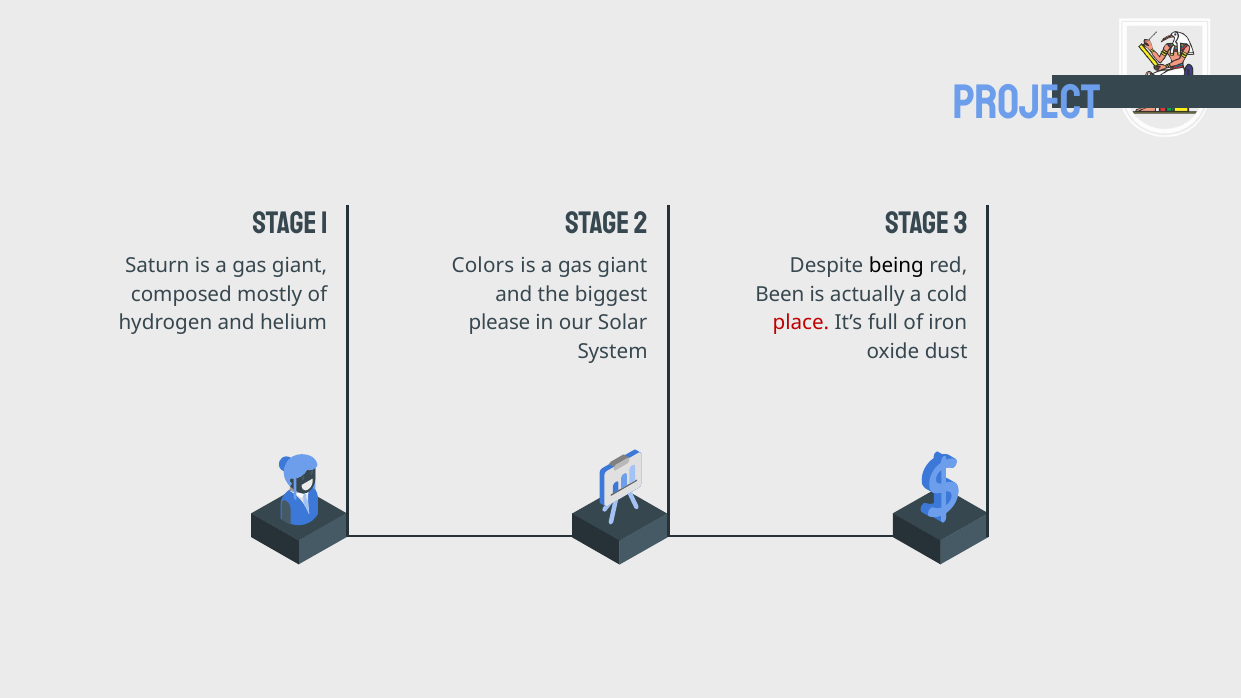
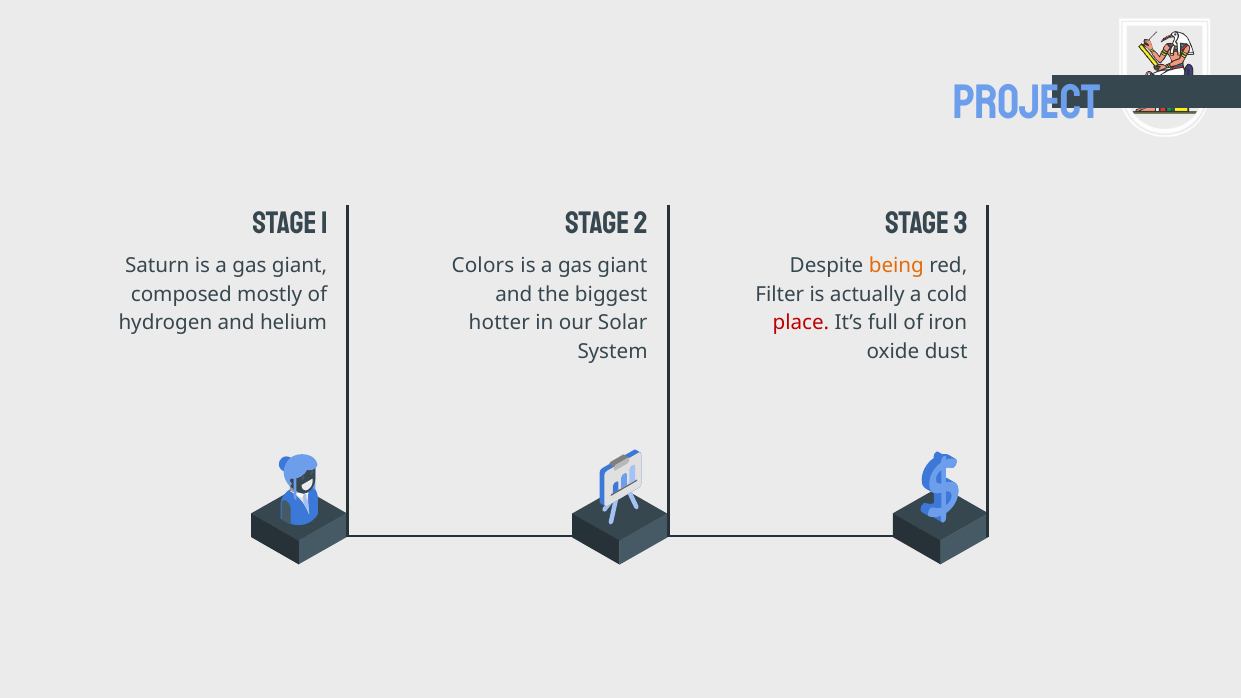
being colour: black -> orange (896, 266)
Been: Been -> Filter (780, 294)
please: please -> hotter (499, 323)
